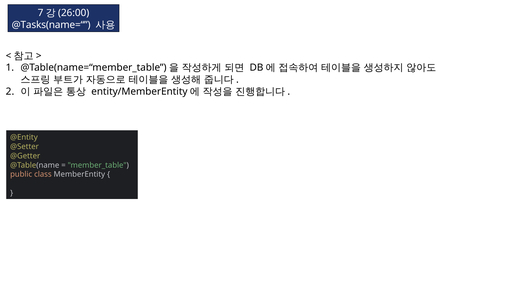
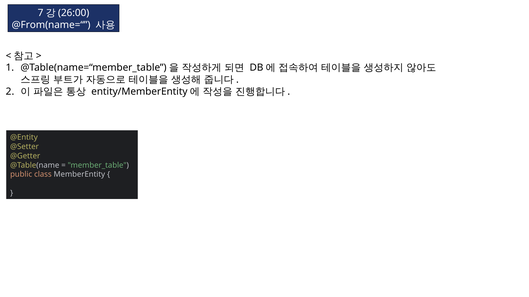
@Tasks(name=“: @Tasks(name=“ -> @From(name=“ (51, 25)
